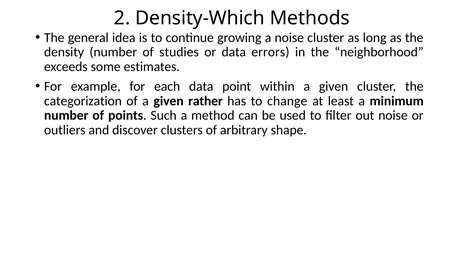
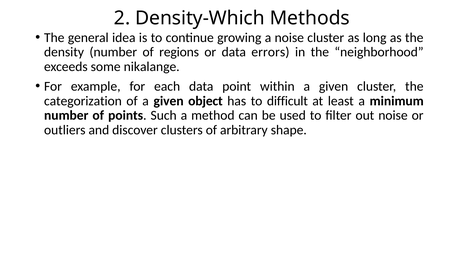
studies: studies -> regions (179, 52)
estimates: estimates -> nikalange (152, 67)
rather: rather -> object (205, 101)
change: change -> difficult (287, 101)
